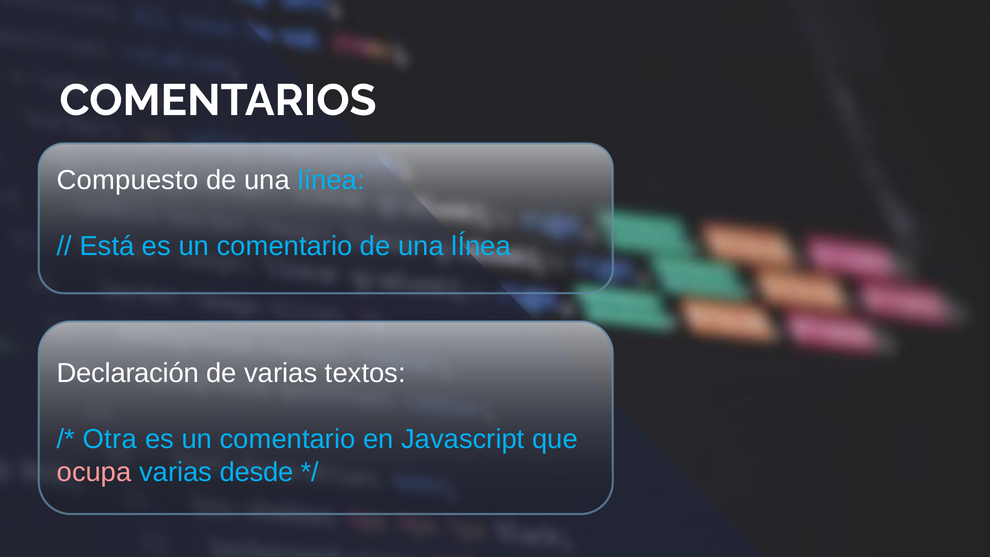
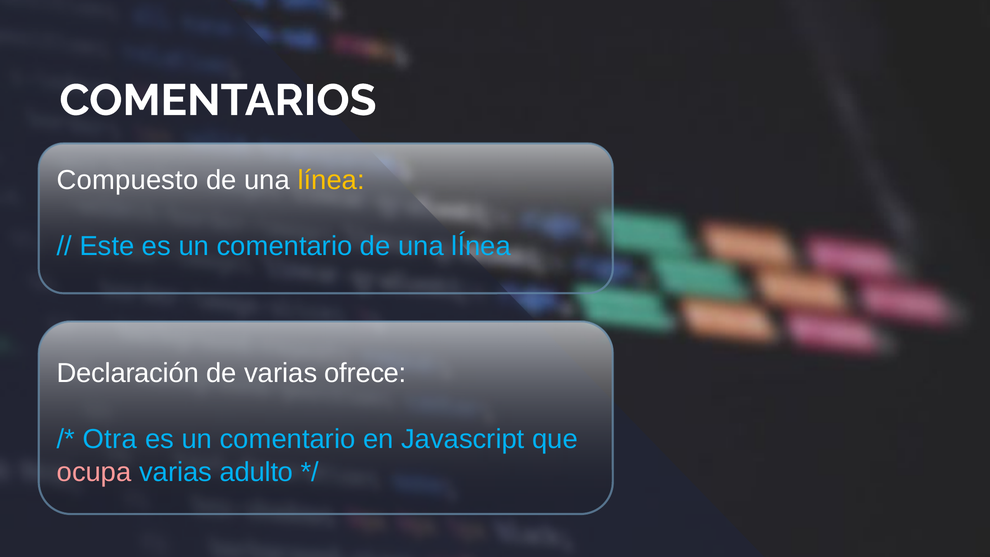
línea colour: light blue -> yellow (331, 180)
Está: Está -> Este (107, 246)
textos: textos -> ofrece (366, 373)
desde: desde -> adulto (256, 472)
